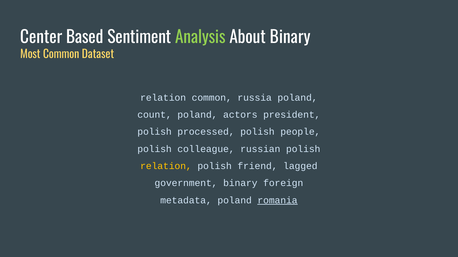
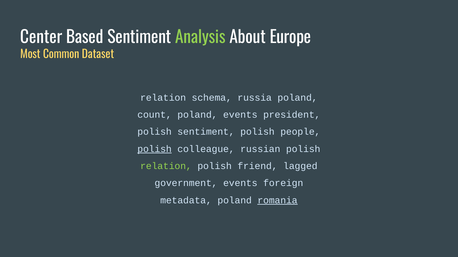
About Binary: Binary -> Europe (290, 38)
relation common: common -> schema (212, 98)
poland actors: actors -> events (240, 115)
polish processed: processed -> sentiment (206, 132)
polish underline: none -> present (155, 149)
relation colour: yellow -> light green (166, 166)
government binary: binary -> events (240, 184)
